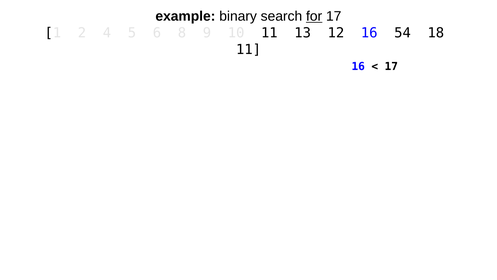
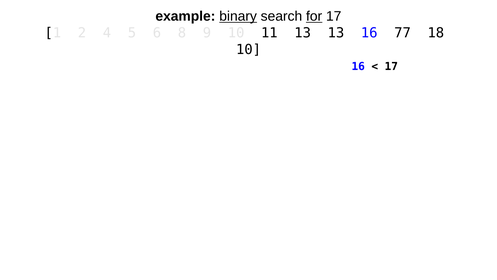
binary underline: none -> present (238, 16)
13 12: 12 -> 13 (336, 33)
54: 54 -> 77 (403, 33)
11: 11 -> 10 (249, 50)
